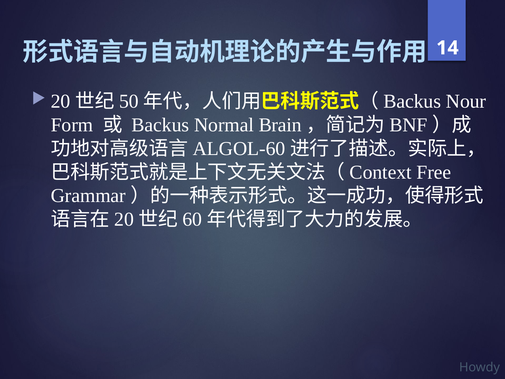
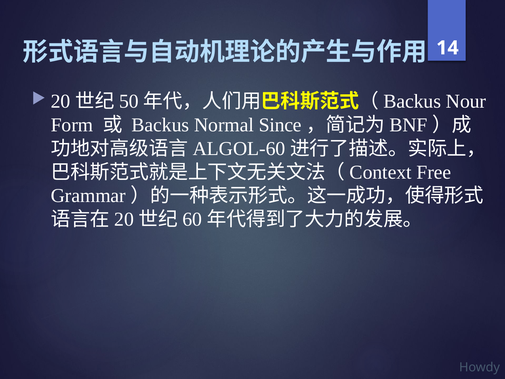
Brain: Brain -> Since (280, 125)
